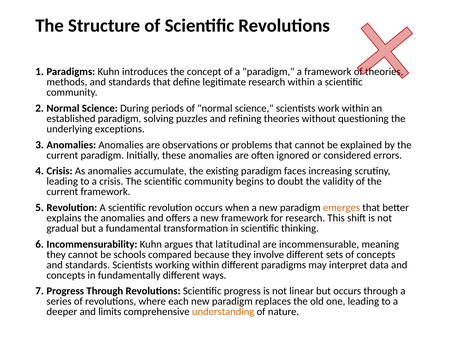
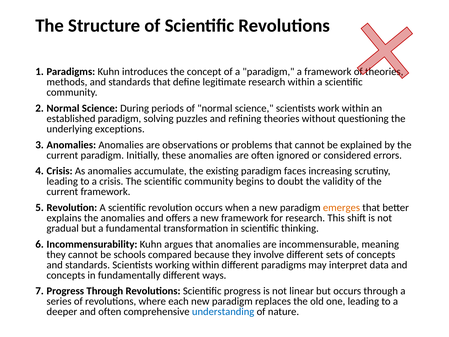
that latitudinal: latitudinal -> anomalies (238, 244)
and limits: limits -> often (110, 311)
understanding colour: orange -> blue (223, 311)
